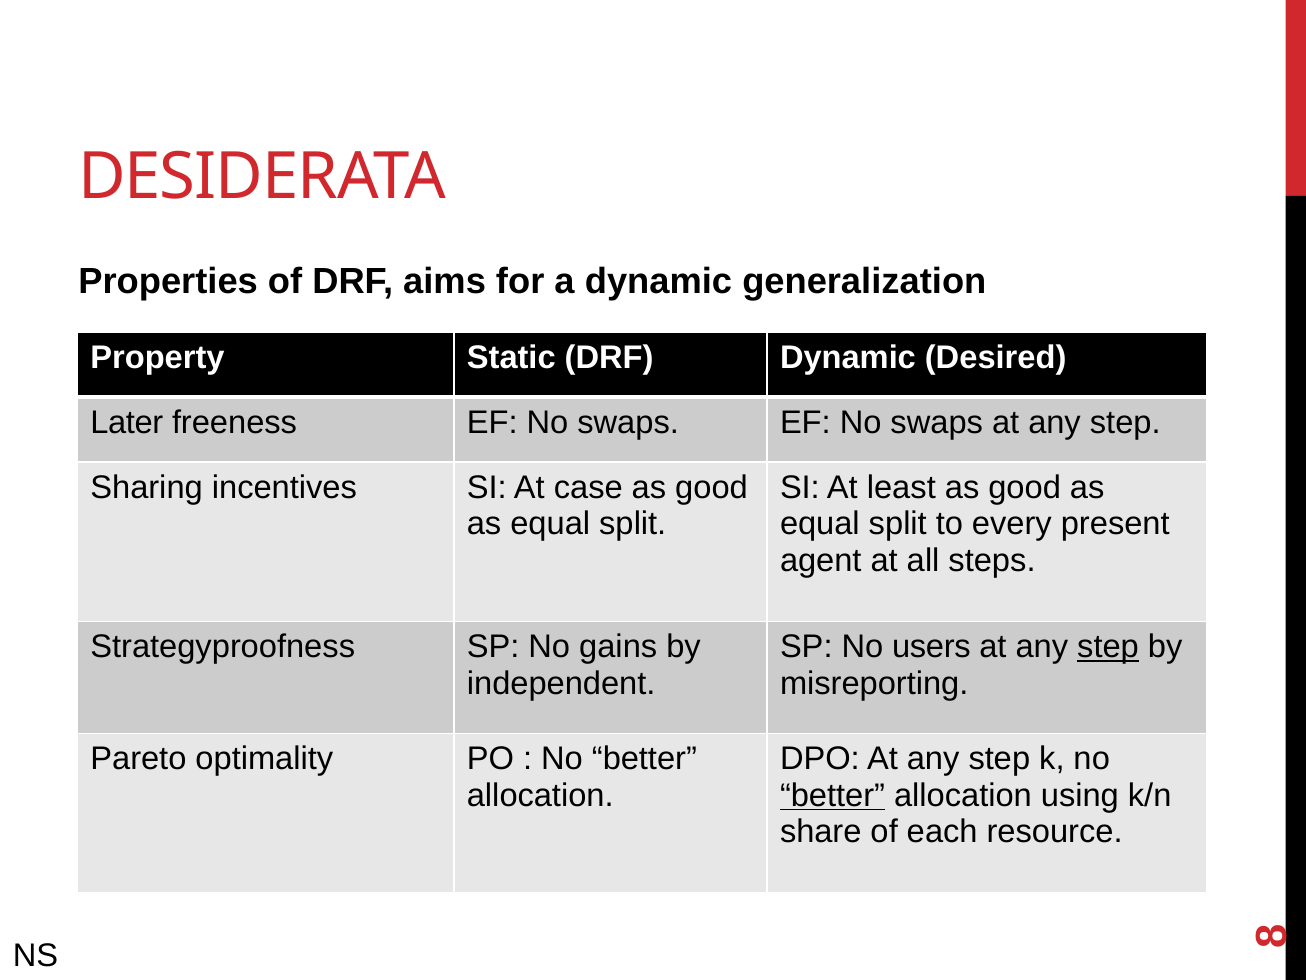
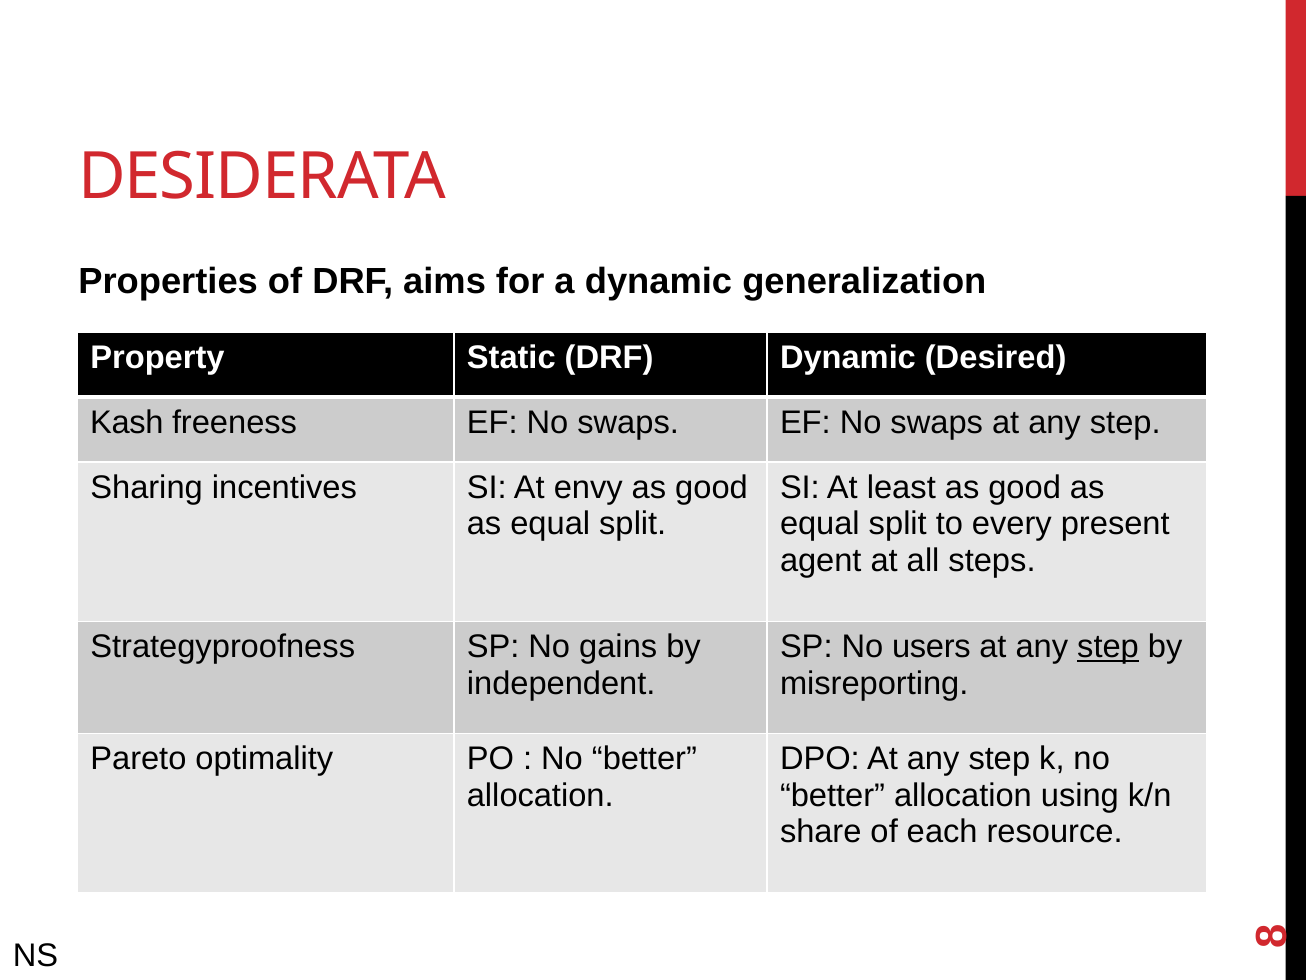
Later: Later -> Kash (127, 422)
case: case -> envy (588, 487)
better underline: present -> none (833, 795)
